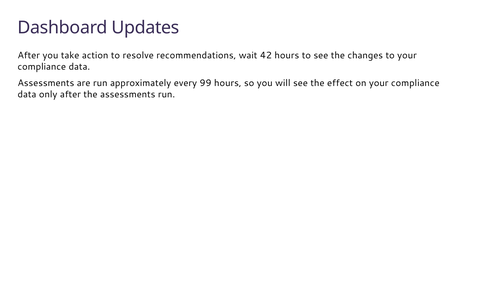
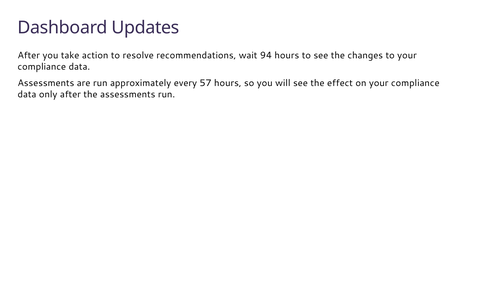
42: 42 -> 94 (266, 56)
99: 99 -> 57 (206, 83)
